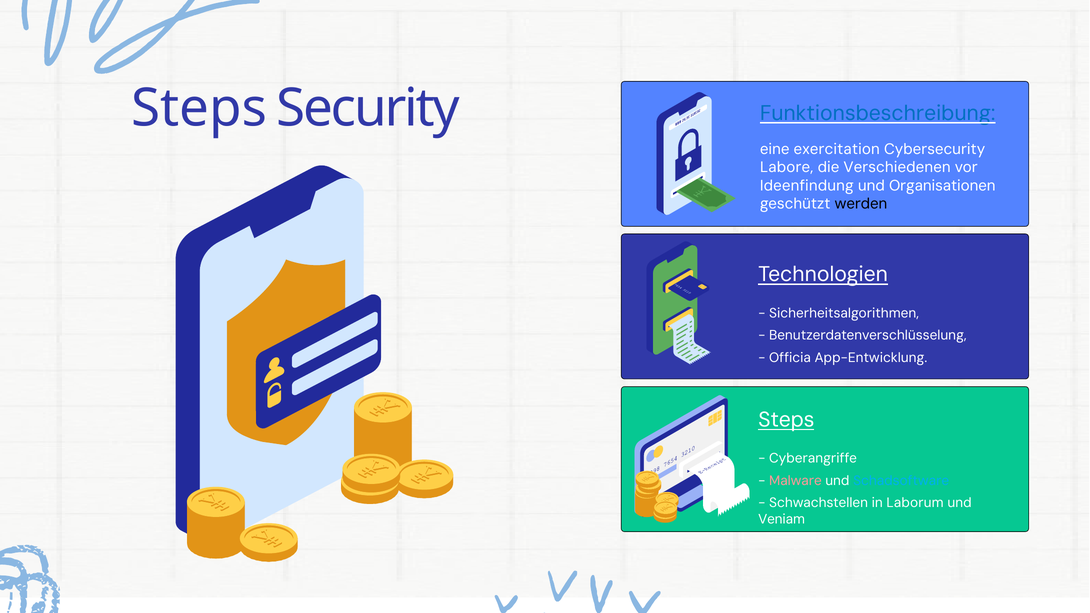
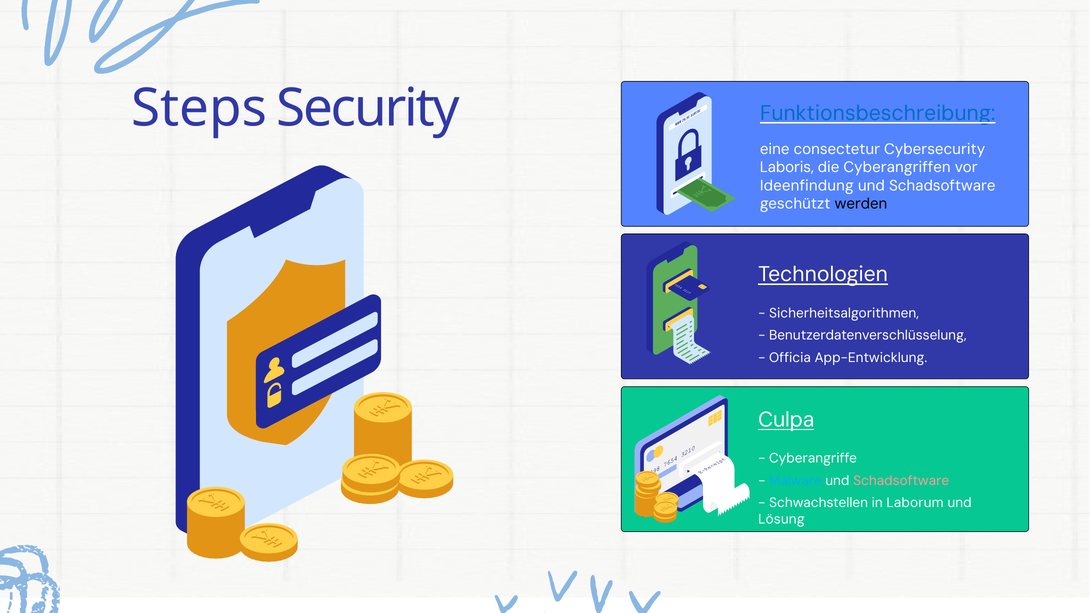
exercitation: exercitation -> consectetur (837, 149)
Labore: Labore -> Laboris (787, 167)
Verschiedenen: Verschiedenen -> Cyberangriffen (897, 167)
Organisationen: Organisationen -> Schadsoftware (942, 186)
Steps: Steps -> Culpa (786, 420)
Malware colour: pink -> light blue (795, 481)
Schadsoftware colour: light blue -> pink (901, 481)
Veniam: Veniam -> Lösung (781, 519)
